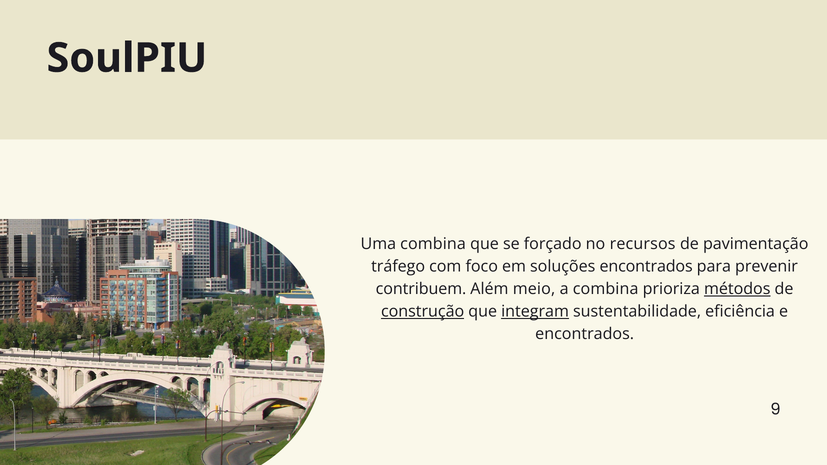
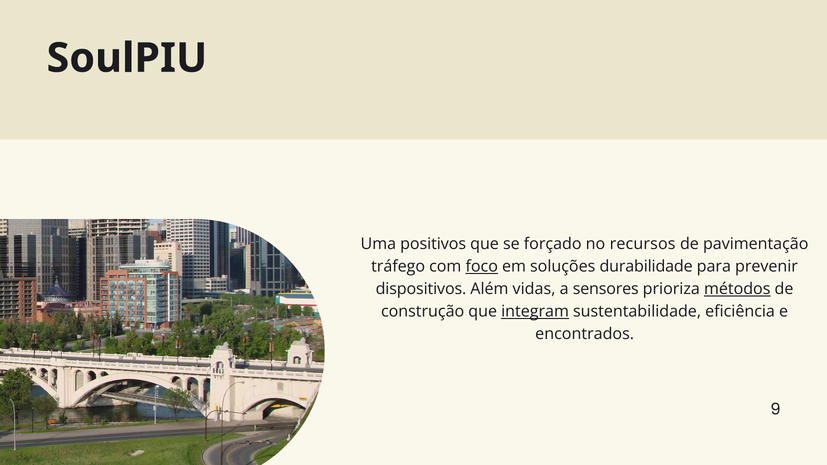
Uma combina: combina -> positivos (433, 244)
foco underline: none -> present (482, 267)
soluções encontrados: encontrados -> durabilidade (646, 267)
contribuem: contribuem -> dispositivos (421, 289)
meio: meio -> vidas (534, 289)
a combina: combina -> sensores (606, 289)
construção underline: present -> none (423, 312)
